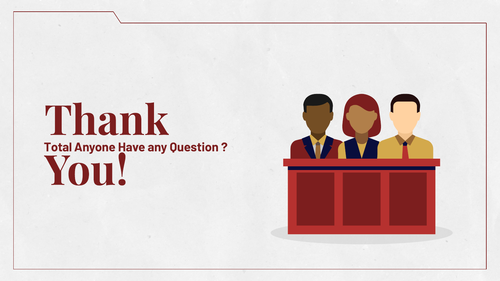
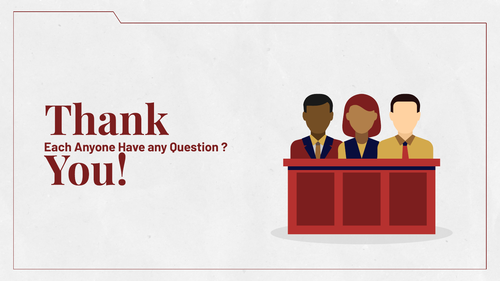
Total: Total -> Each (58, 147)
